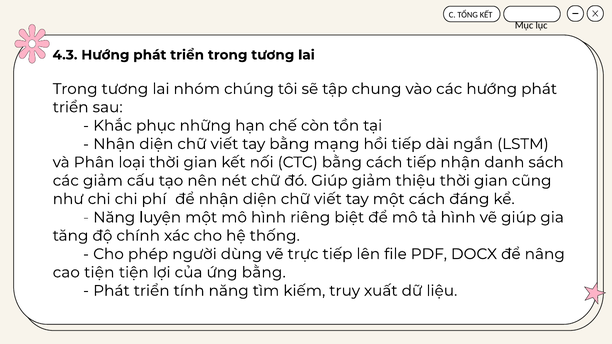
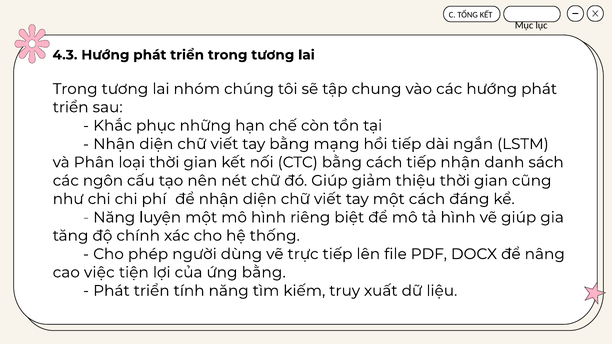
các giảm: giảm -> ngôn (103, 181)
cao tiện: tiện -> việc (99, 273)
